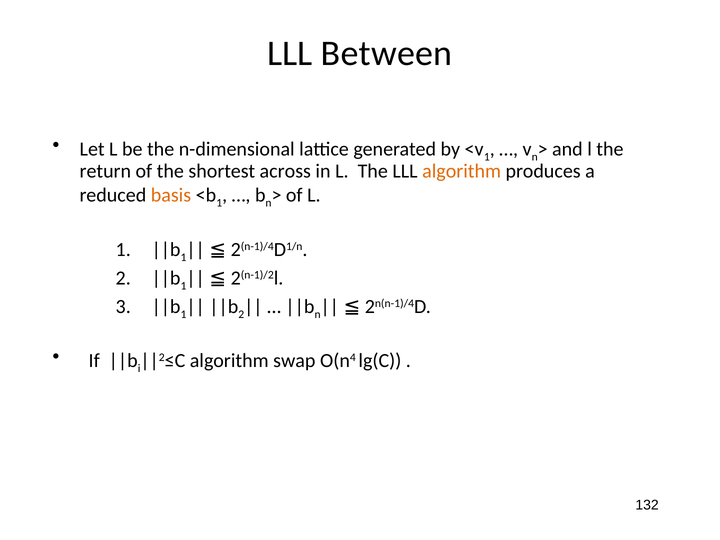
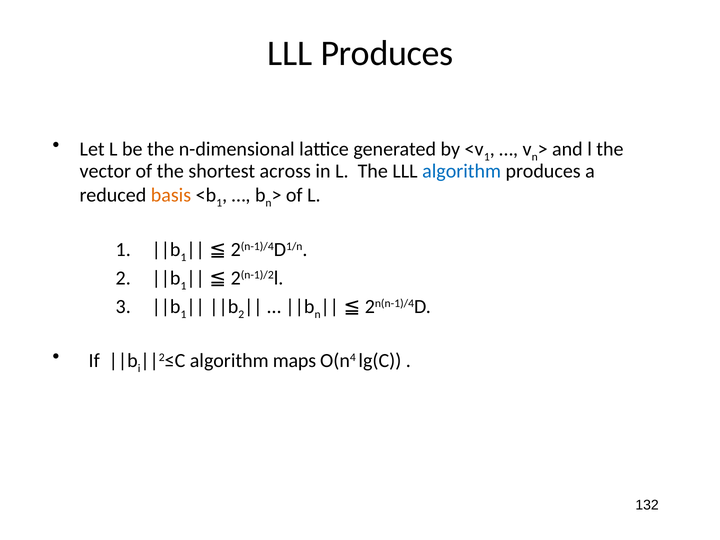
LLL Between: Between -> Produces (387, 54)
return: return -> vector (105, 171)
algorithm colour: orange -> blue (462, 171)
swap: swap -> maps (294, 361)
